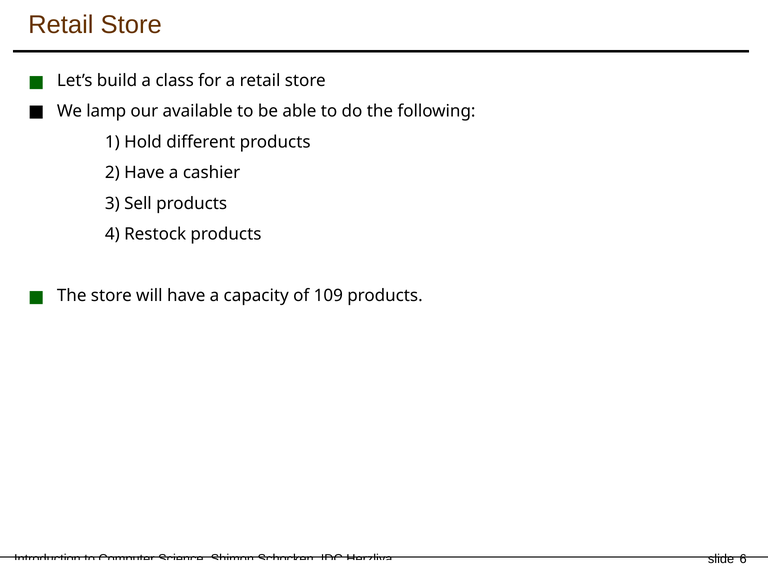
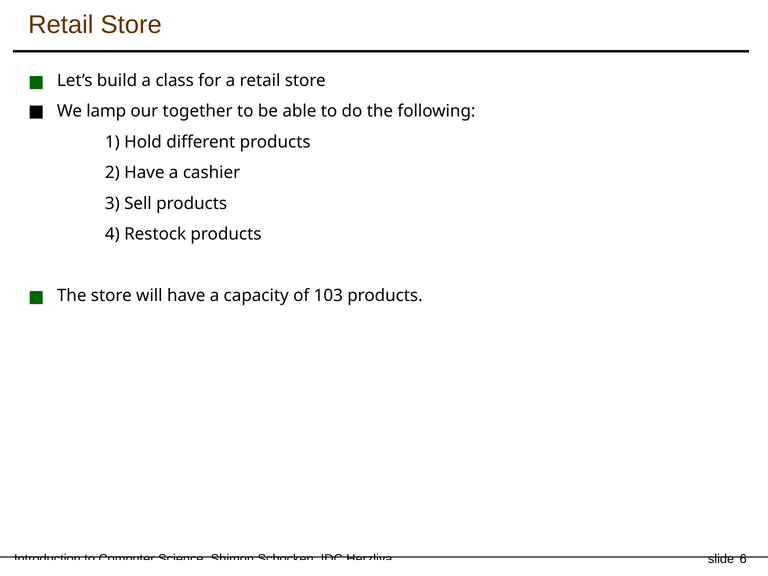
available: available -> together (198, 111)
109: 109 -> 103 (328, 296)
